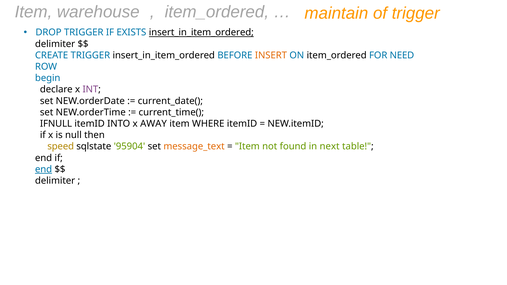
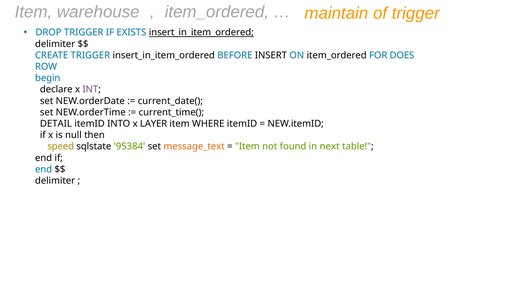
INSERT colour: orange -> black (271, 55)
NEED: NEED -> DOES (402, 55)
IFNULL: IFNULL -> DETAIL (56, 124)
AWAY: AWAY -> LAYER (154, 124)
95904: 95904 -> 95384 (129, 147)
end underline: present -> none (44, 169)
